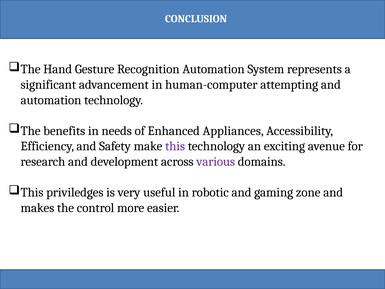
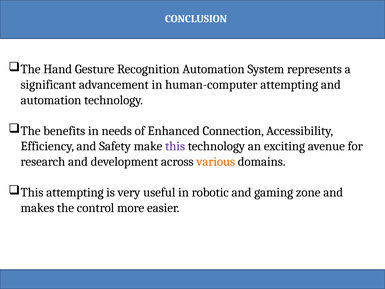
Appliances: Appliances -> Connection (233, 131)
various colour: purple -> orange (216, 162)
This priviledges: priviledges -> attempting (75, 192)
